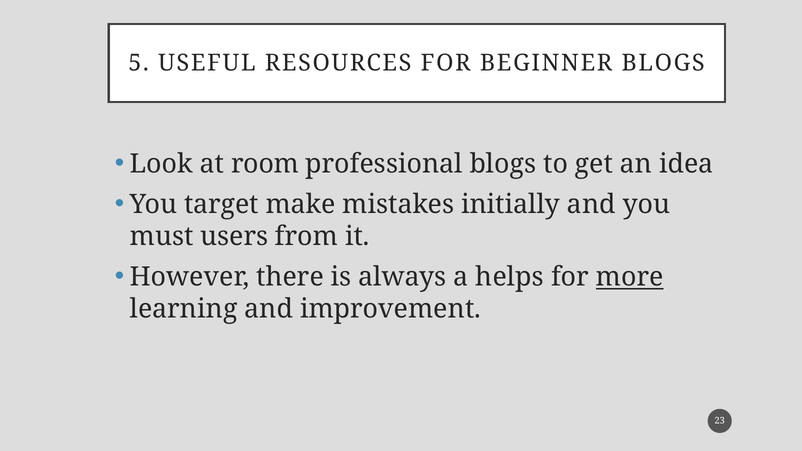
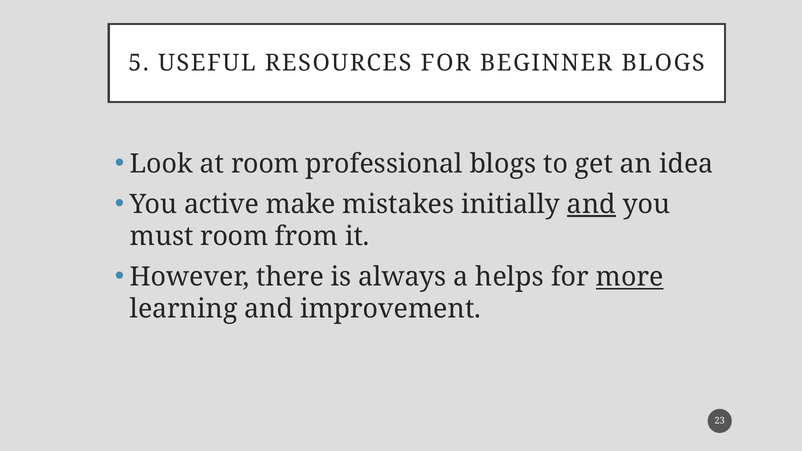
target: target -> active (221, 205)
and underline: none -> present (591, 205)
must users: users -> room (234, 237)
